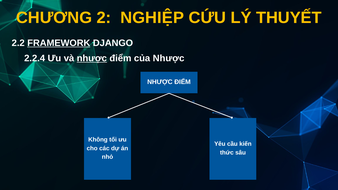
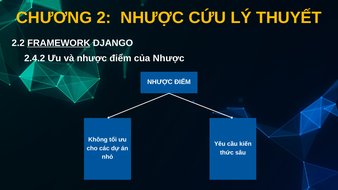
2 NGHIỆP: NGHIỆP -> NHƯỢC (152, 18)
2.2.4: 2.2.4 -> 2.4.2 (35, 58)
nhược underline: present -> none (92, 58)
